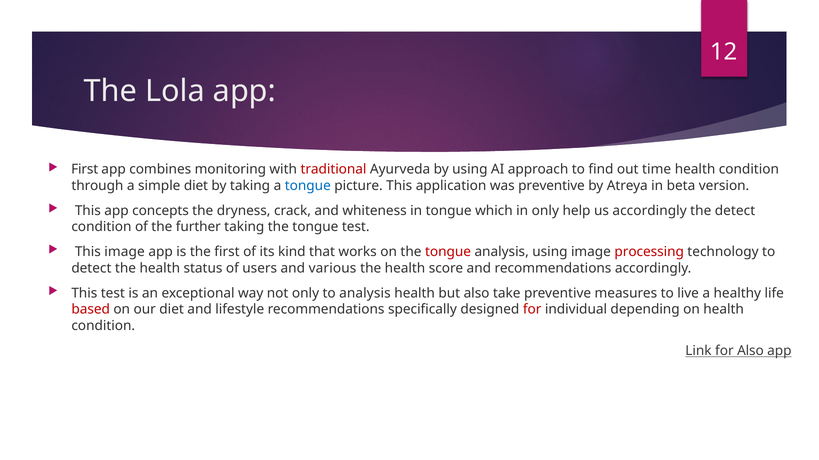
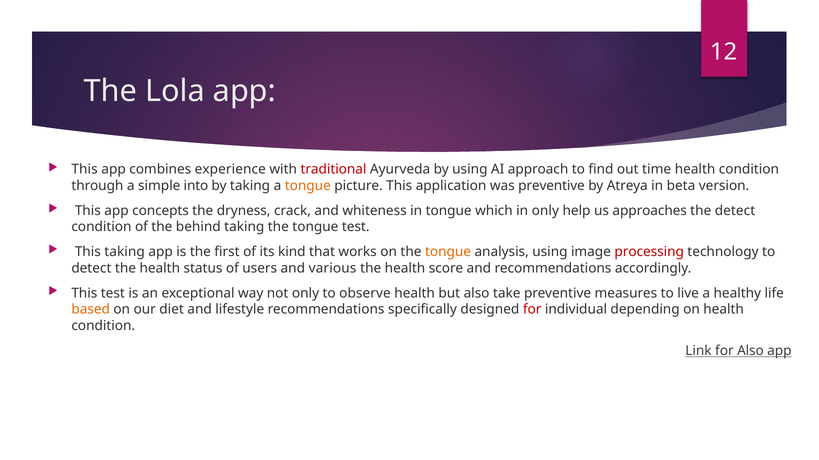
First: First -> This (85, 170)
monitoring: monitoring -> experience (230, 170)
simple diet: diet -> into (196, 186)
tongue colour: blue -> orange (308, 186)
us accordingly: accordingly -> approaches (650, 211)
further: further -> behind (198, 227)
This image: image -> taking (125, 252)
tongue colour: red -> orange (448, 252)
to analysis: analysis -> observe (365, 293)
based colour: red -> orange (91, 310)
